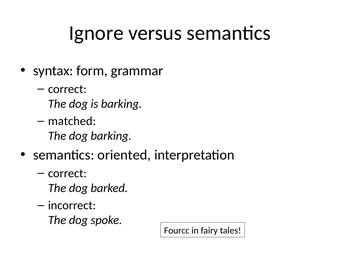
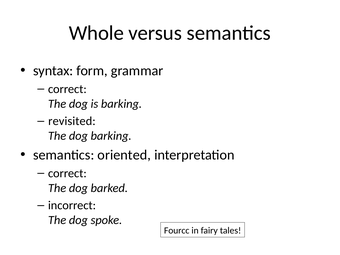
Ignore: Ignore -> Whole (96, 33)
matched: matched -> revisited (72, 121)
